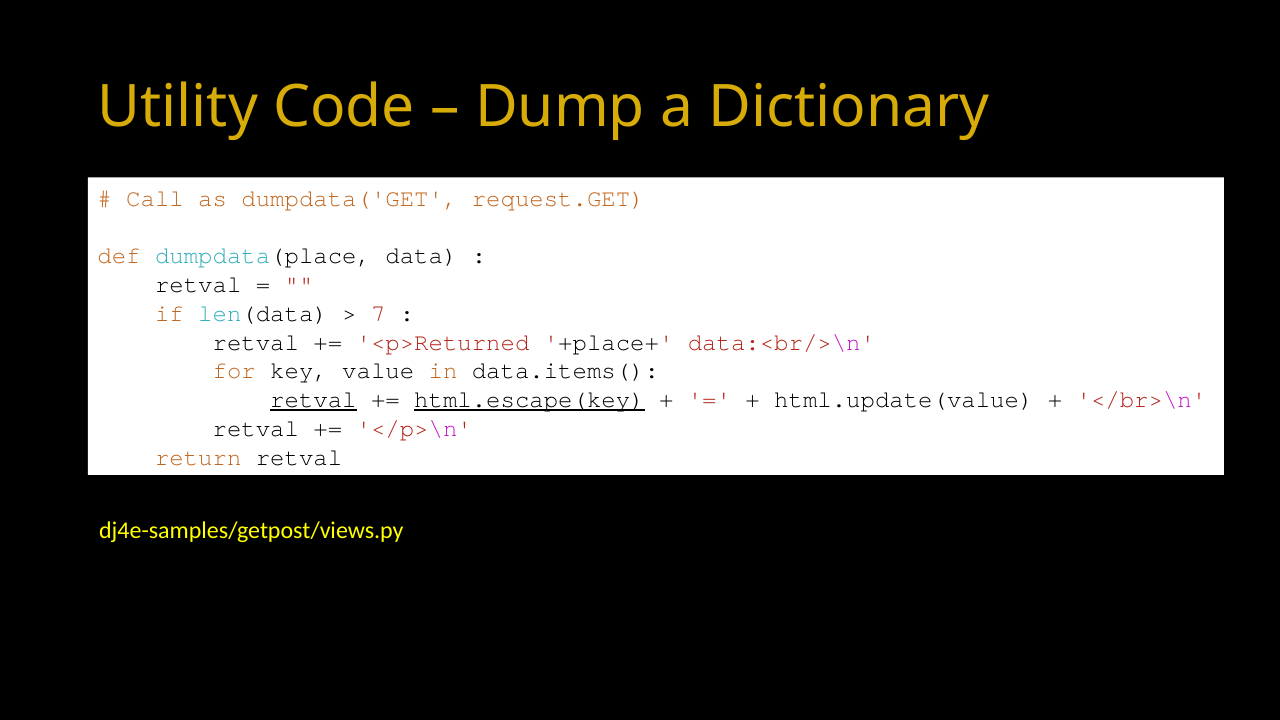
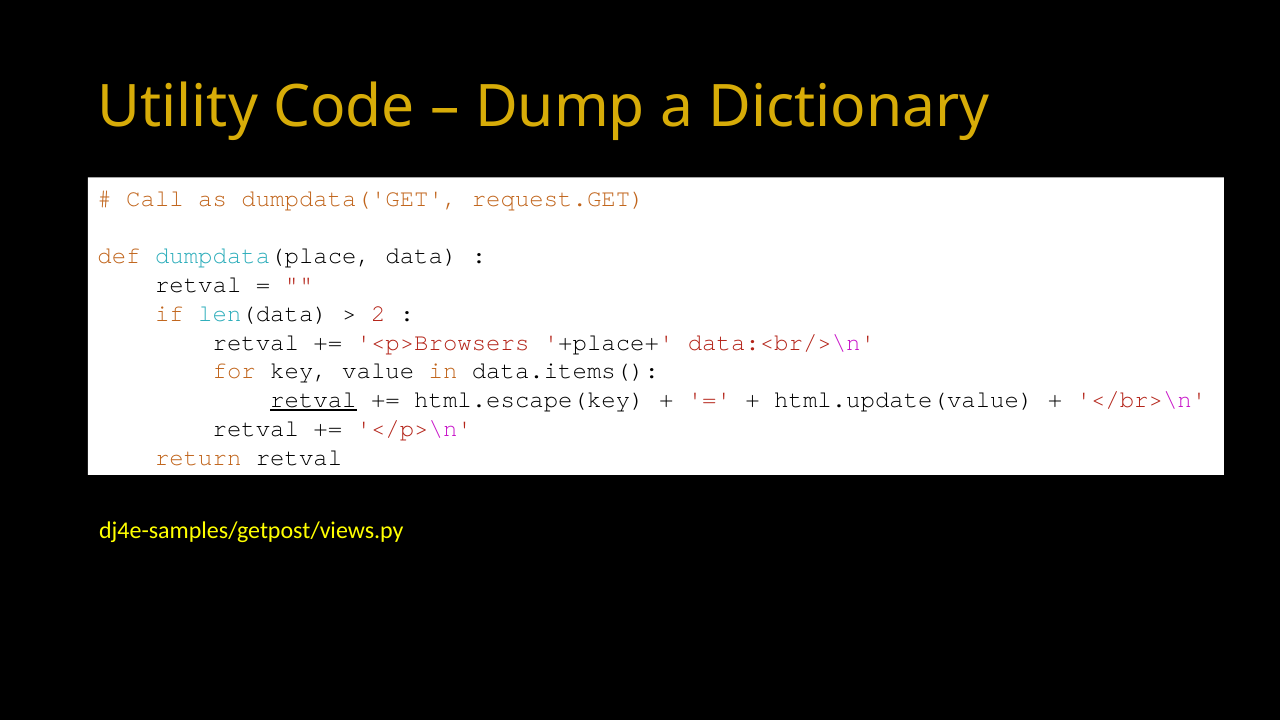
7: 7 -> 2 (378, 313)
<p>Returned: <p>Returned -> <p>Browsers (443, 342)
html.escape(key underline: present -> none (529, 400)
